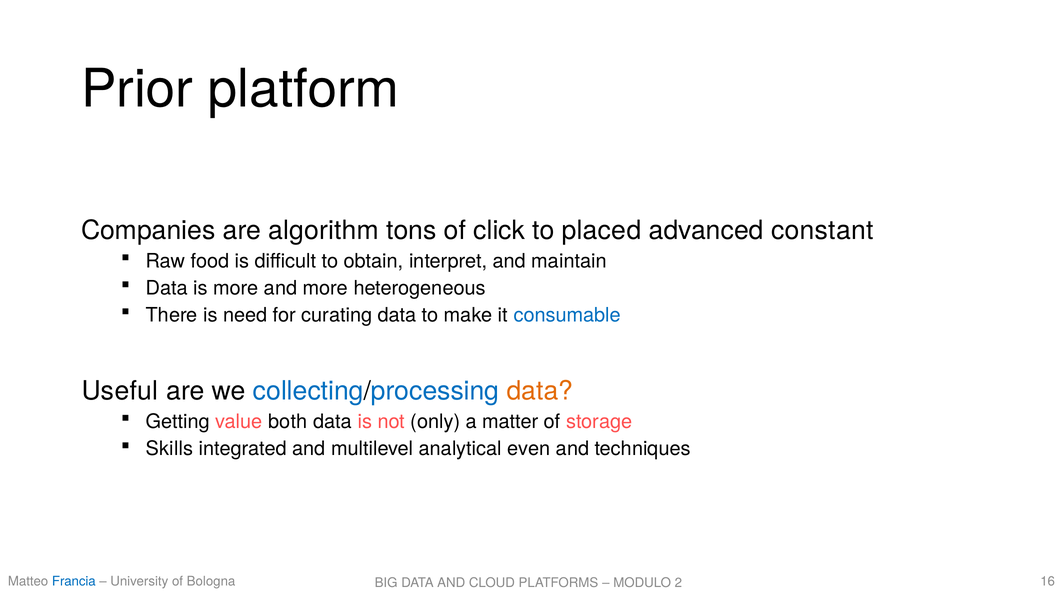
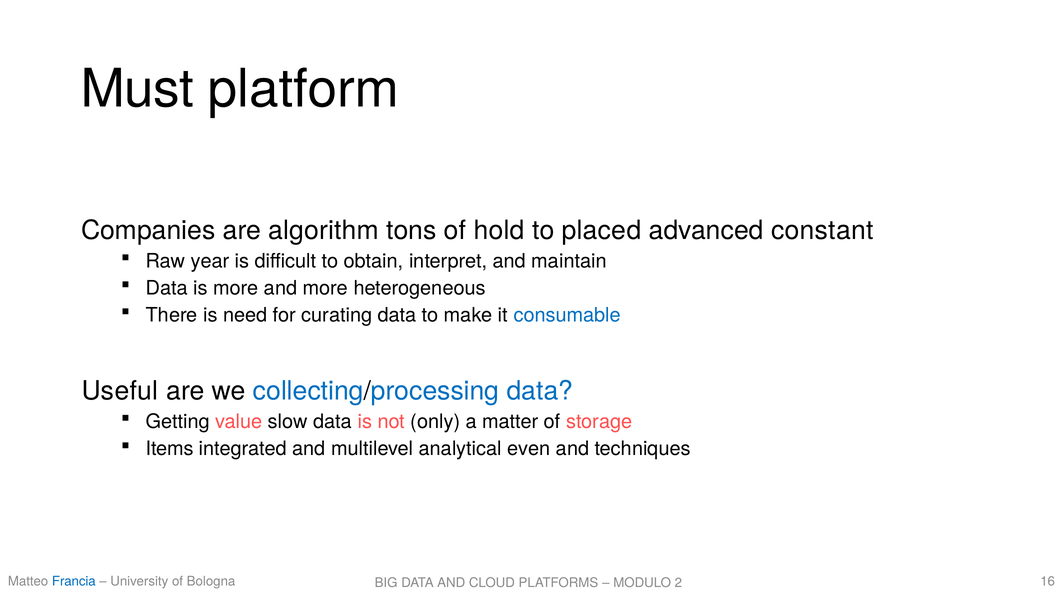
Prior: Prior -> Must (137, 89)
click: click -> hold (499, 230)
food: food -> year (210, 261)
data colour: orange -> blue (540, 391)
both: both -> slow (288, 422)
Skills: Skills -> Items (170, 449)
